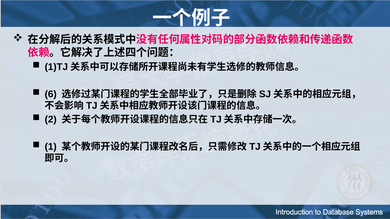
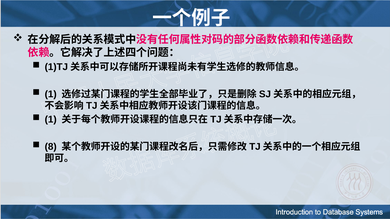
6: 6 -> 1 (51, 94)
2: 2 -> 1 (51, 120)
1: 1 -> 8 (51, 147)
